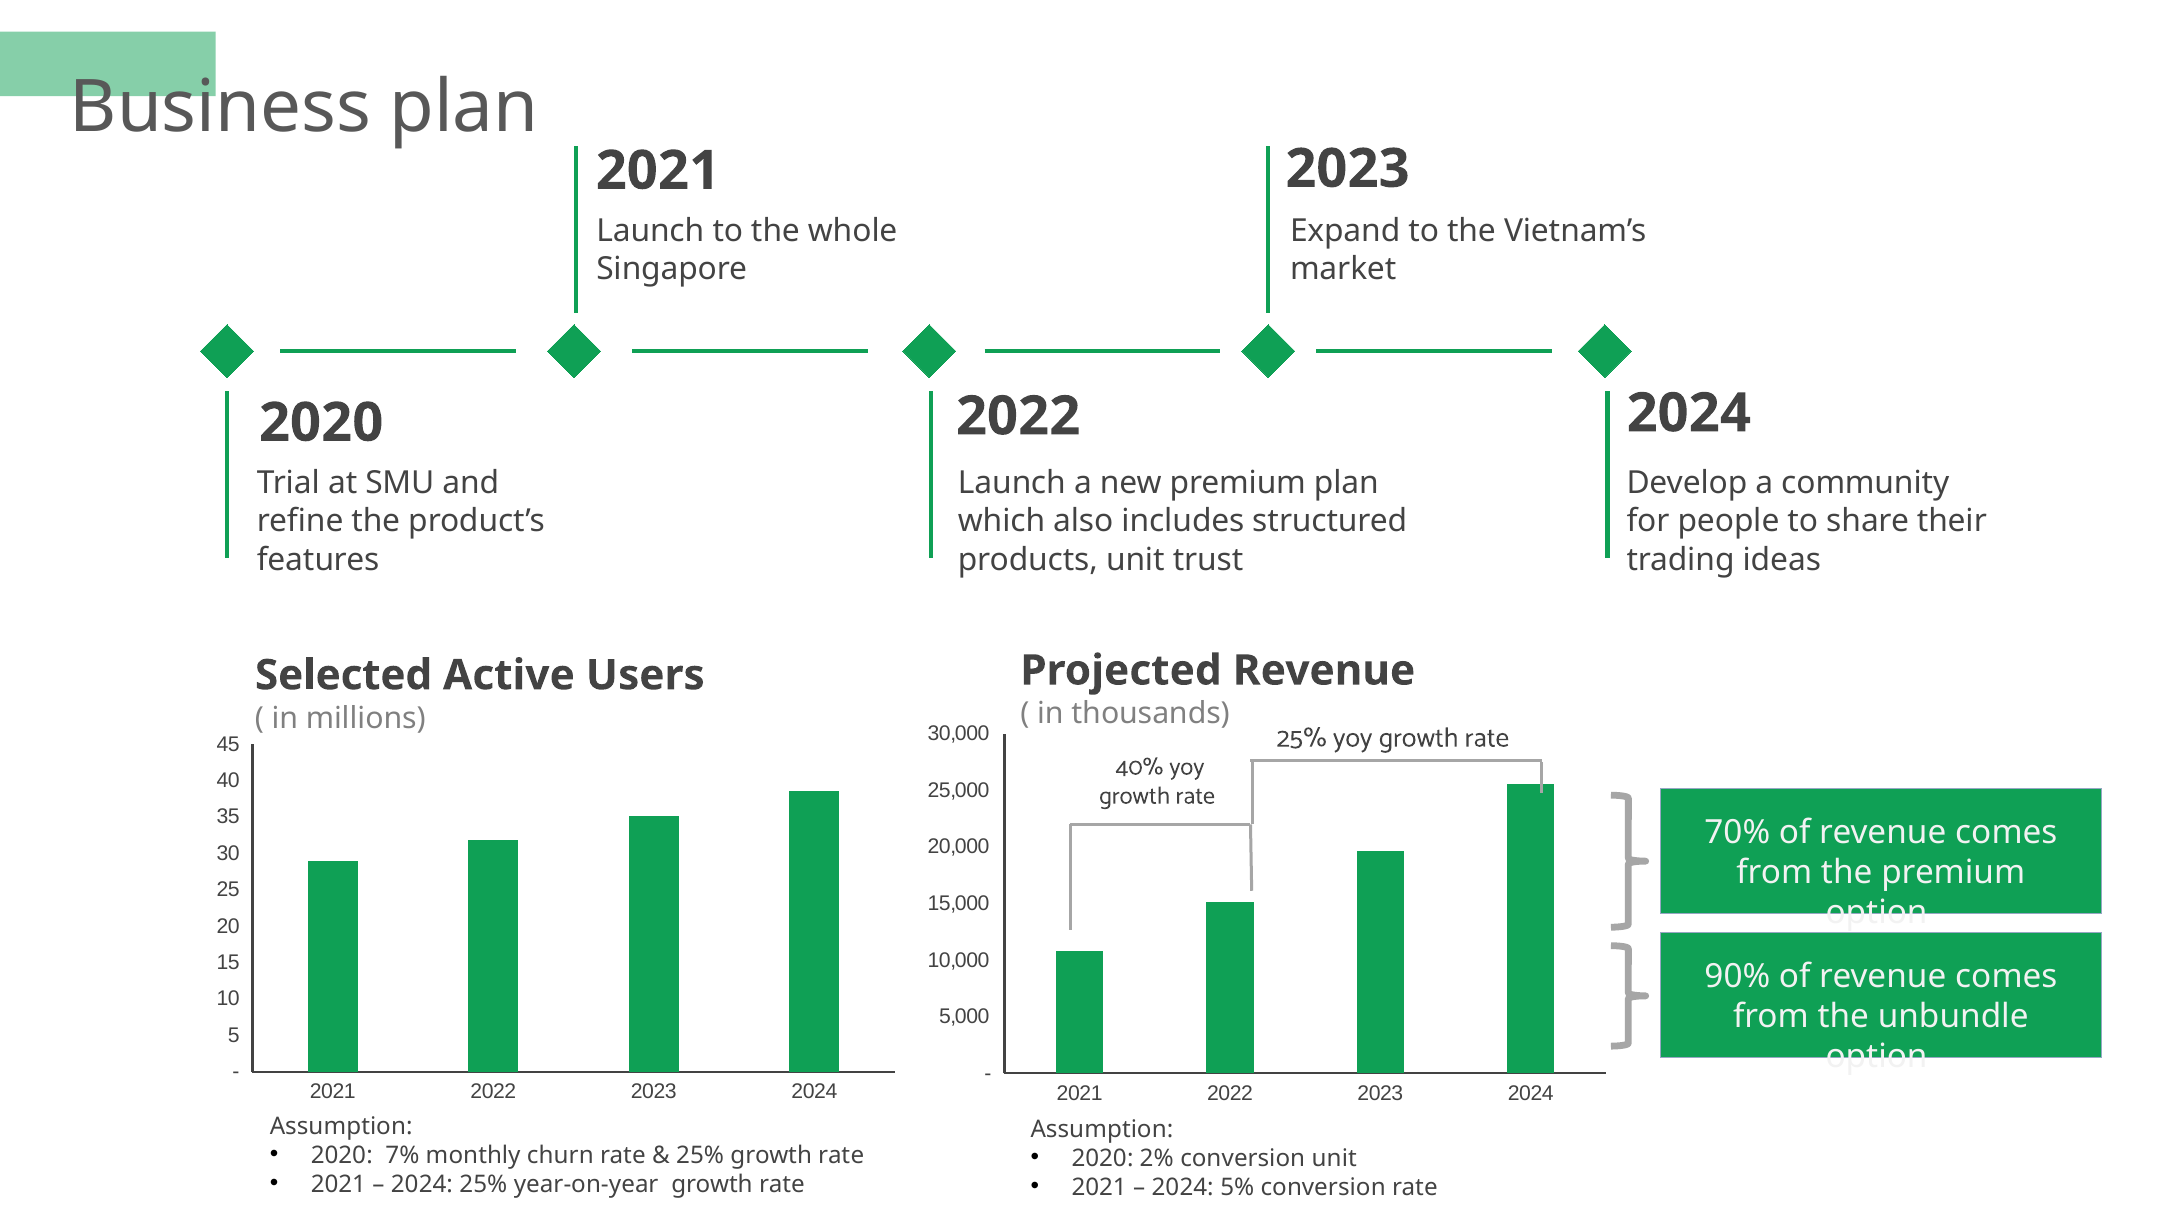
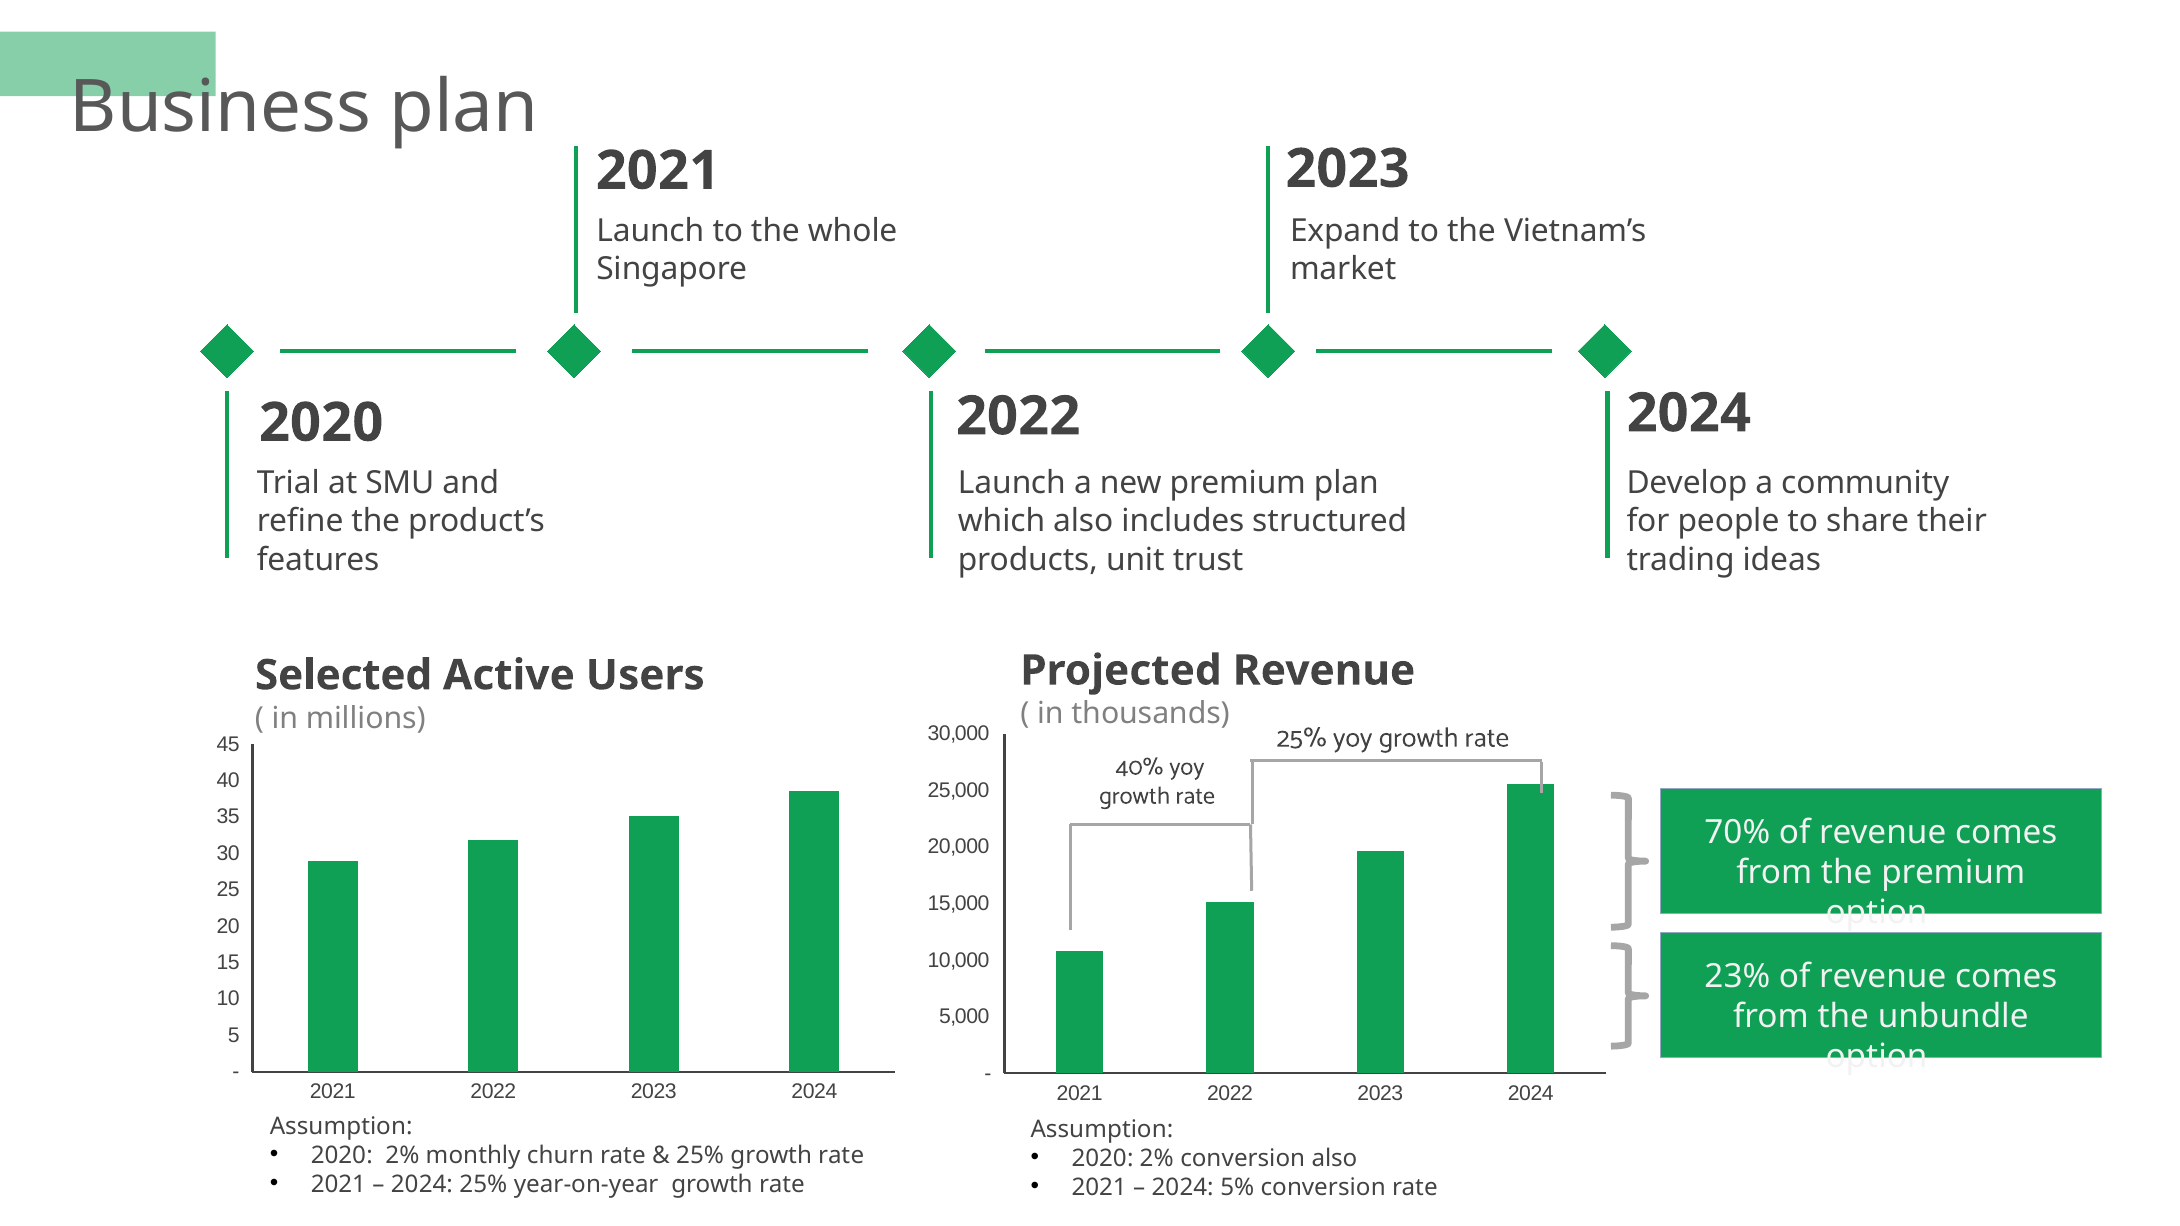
90%: 90% -> 23% (1737, 976)
7%: 7% -> 2% (402, 1155)
conversion unit: unit -> also (1334, 1158)
